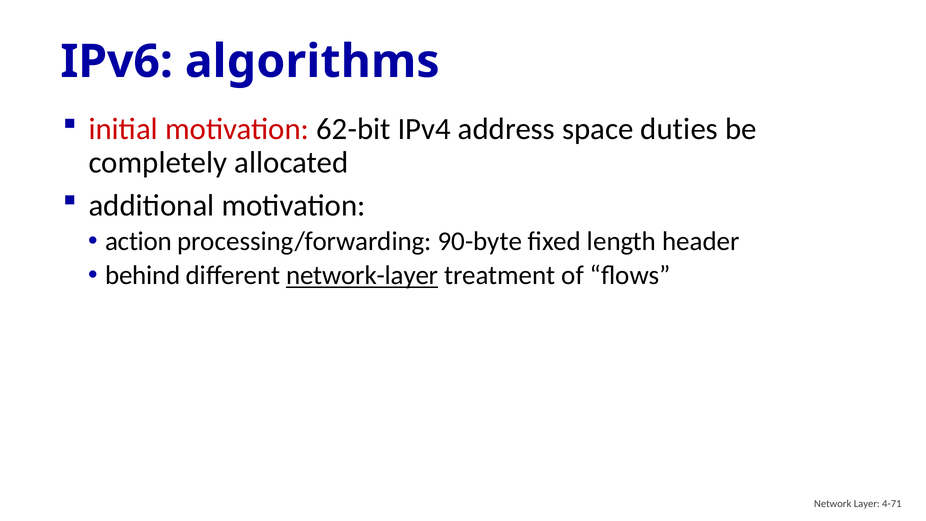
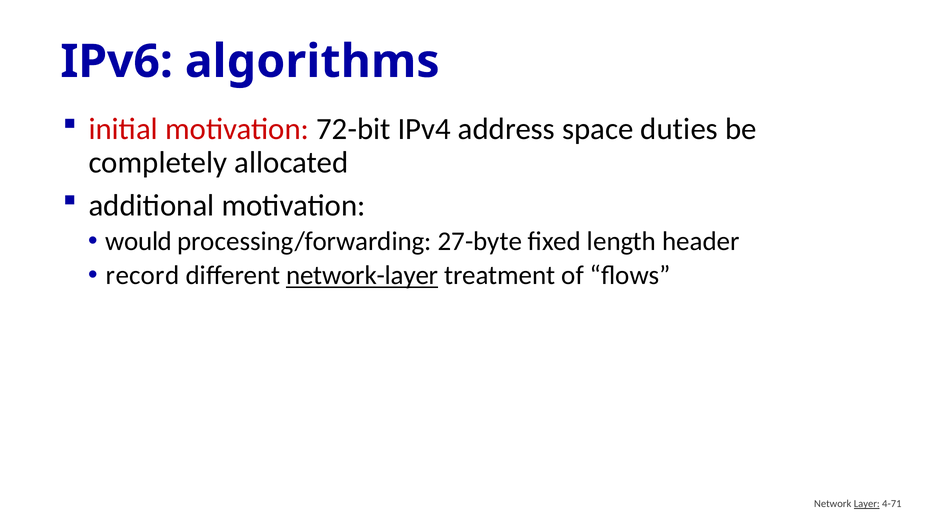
62-bit: 62-bit -> 72-bit (353, 129)
action: action -> would (139, 241)
90-byte: 90-byte -> 27-byte (480, 241)
behind: behind -> record (143, 275)
Layer underline: none -> present (867, 504)
